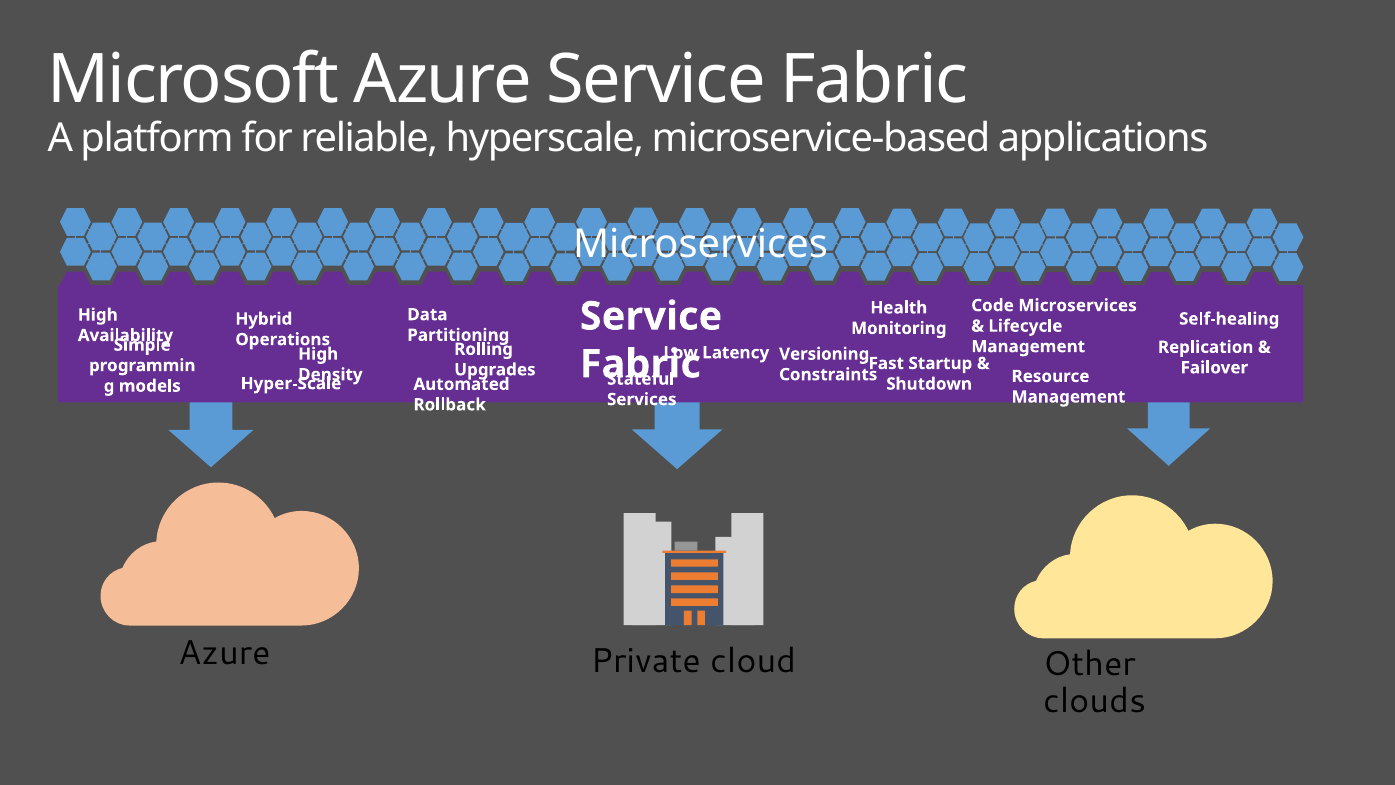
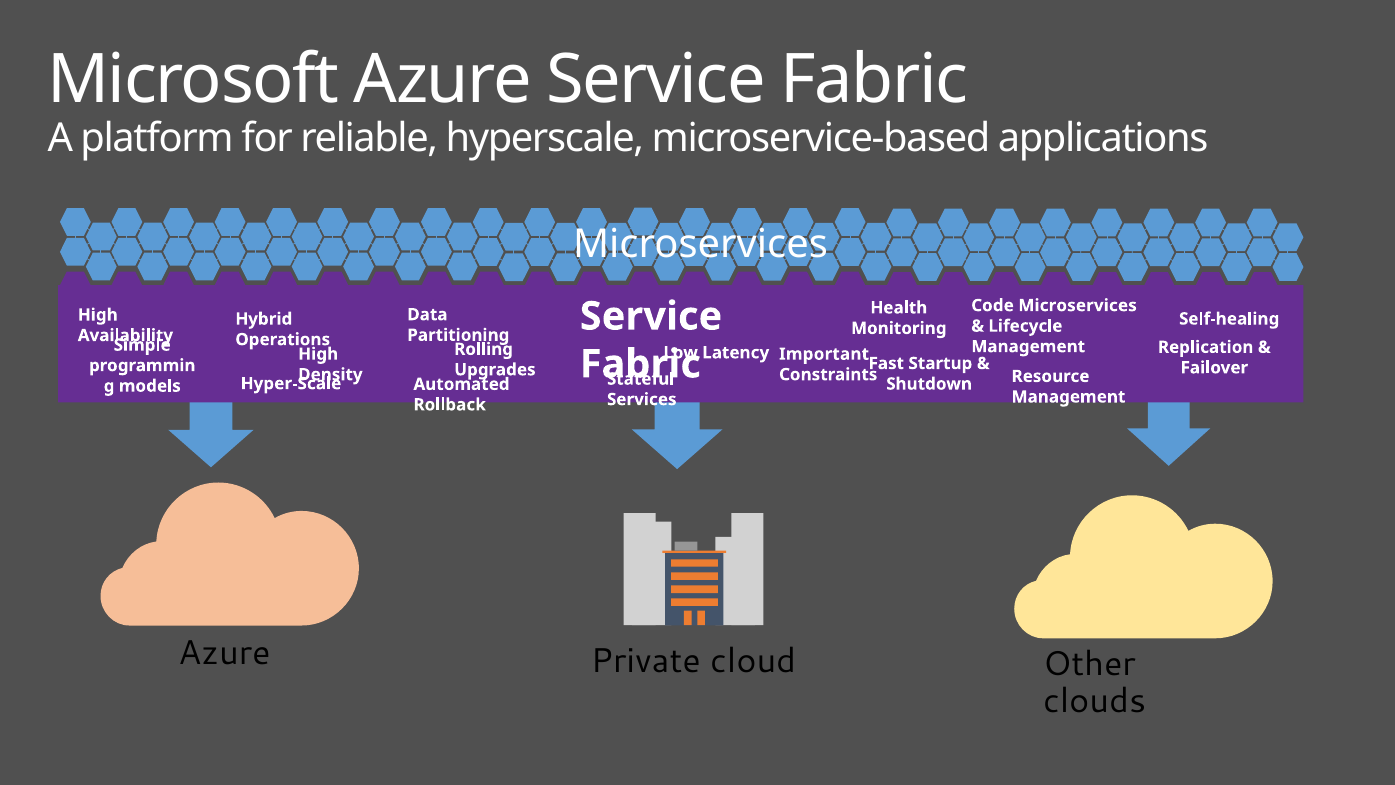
Versioning: Versioning -> Important (824, 354)
